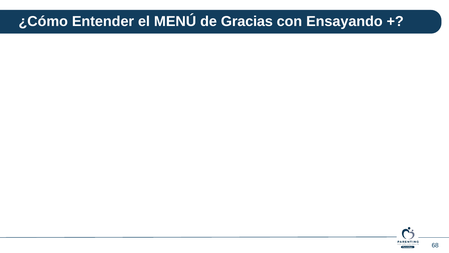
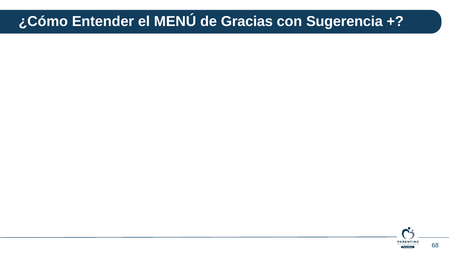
Ensayando: Ensayando -> Sugerencia (344, 22)
